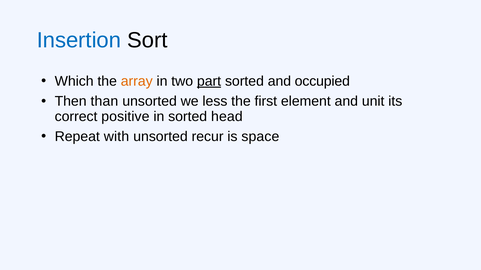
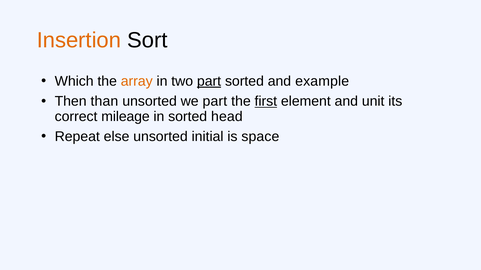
Insertion colour: blue -> orange (79, 40)
occupied: occupied -> example (322, 81)
we less: less -> part (215, 101)
first underline: none -> present (266, 101)
positive: positive -> mileage (126, 117)
with: with -> else (117, 137)
recur: recur -> initial (208, 137)
